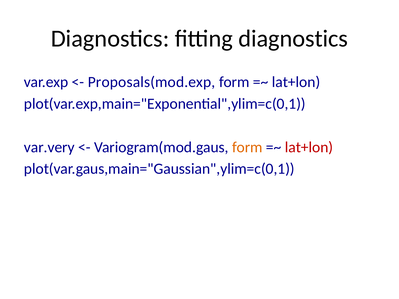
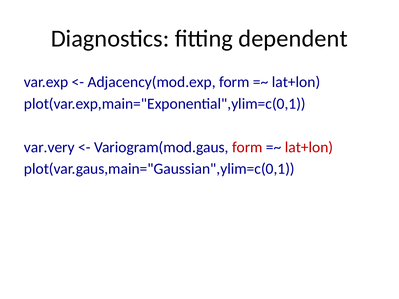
fitting diagnostics: diagnostics -> dependent (293, 39)
Proposals(mod.exp: Proposals(mod.exp -> Adjacency(mod.exp (152, 82)
form colour: orange -> red (247, 147)
